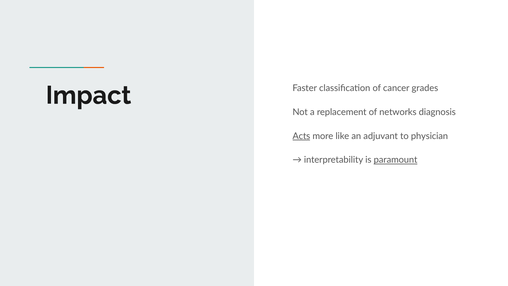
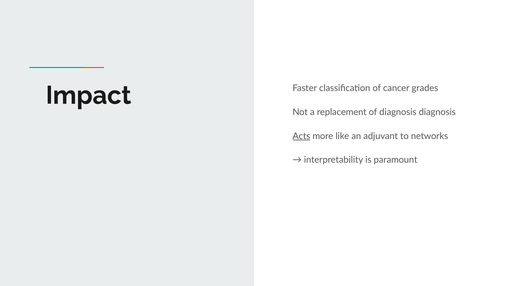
of networks: networks -> diagnosis (398, 112)
physician: physician -> networks (430, 136)
paramount underline: present -> none (396, 160)
